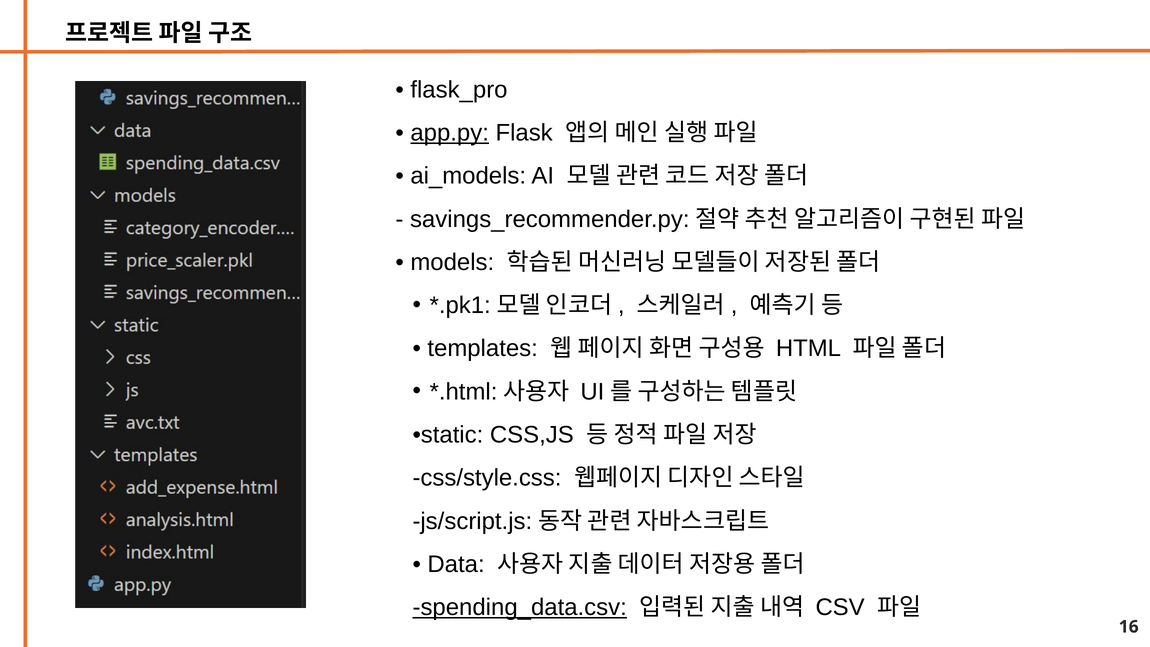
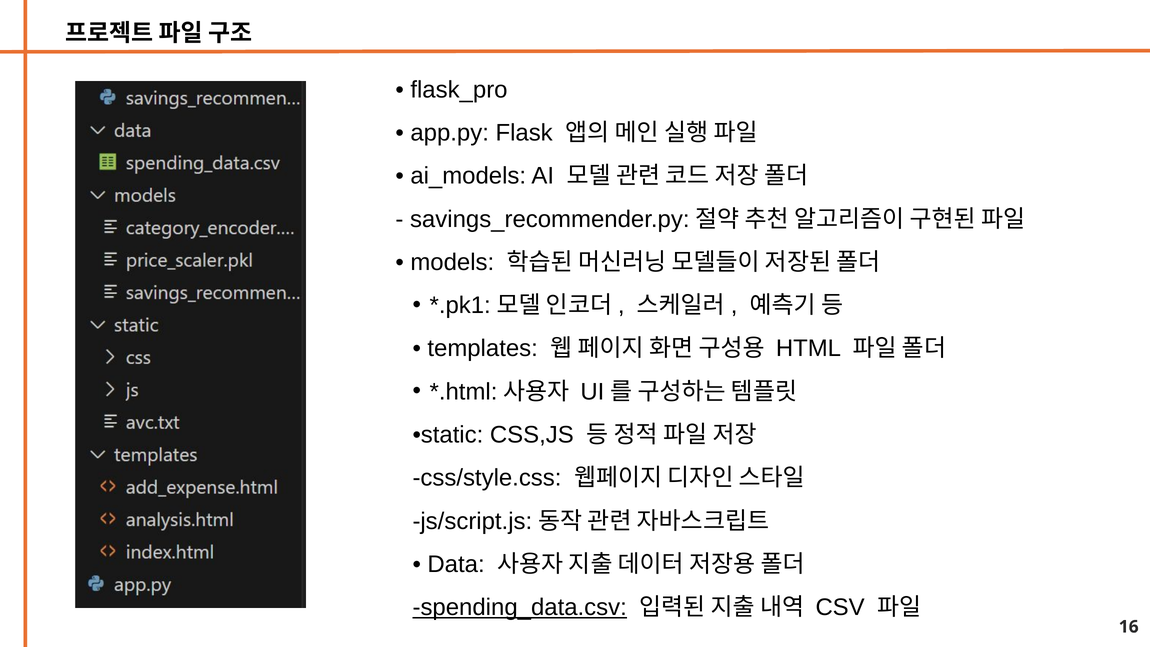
app.py underline: present -> none (450, 133)
